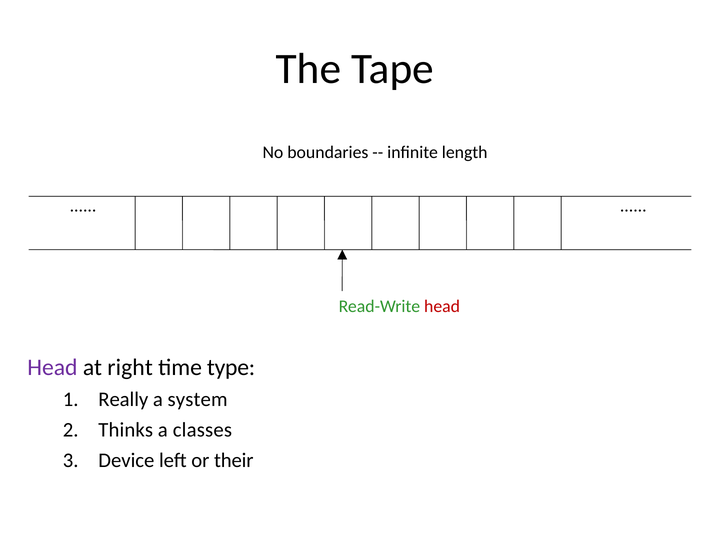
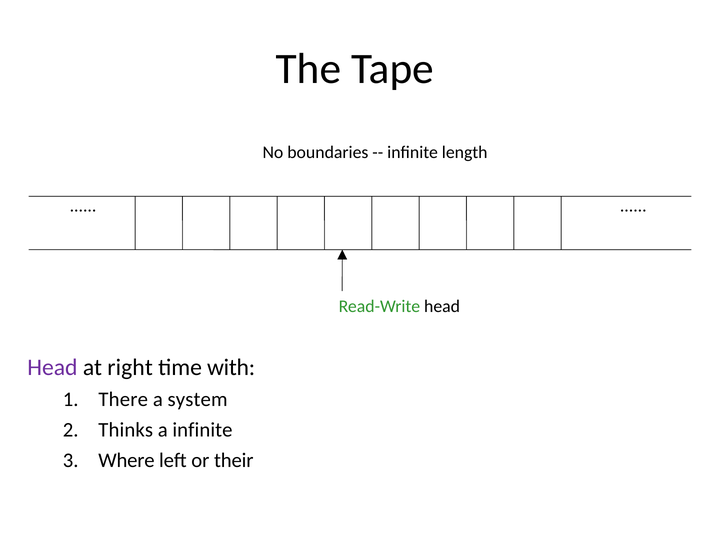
head colour: red -> black (442, 306)
type: type -> with (231, 367)
Really: Really -> There (123, 399)
a classes: classes -> infinite (202, 429)
Device: Device -> Where (126, 460)
